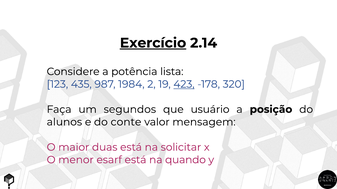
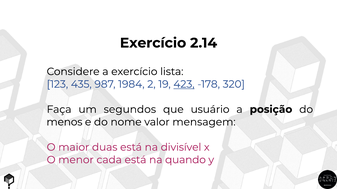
Exercício underline: present -> none (153, 43)
a potência: potência -> exercício (134, 72)
alunos: alunos -> menos (64, 122)
conte: conte -> nome (126, 122)
solicitar: solicitar -> divisível (181, 148)
esarf: esarf -> cada (109, 160)
